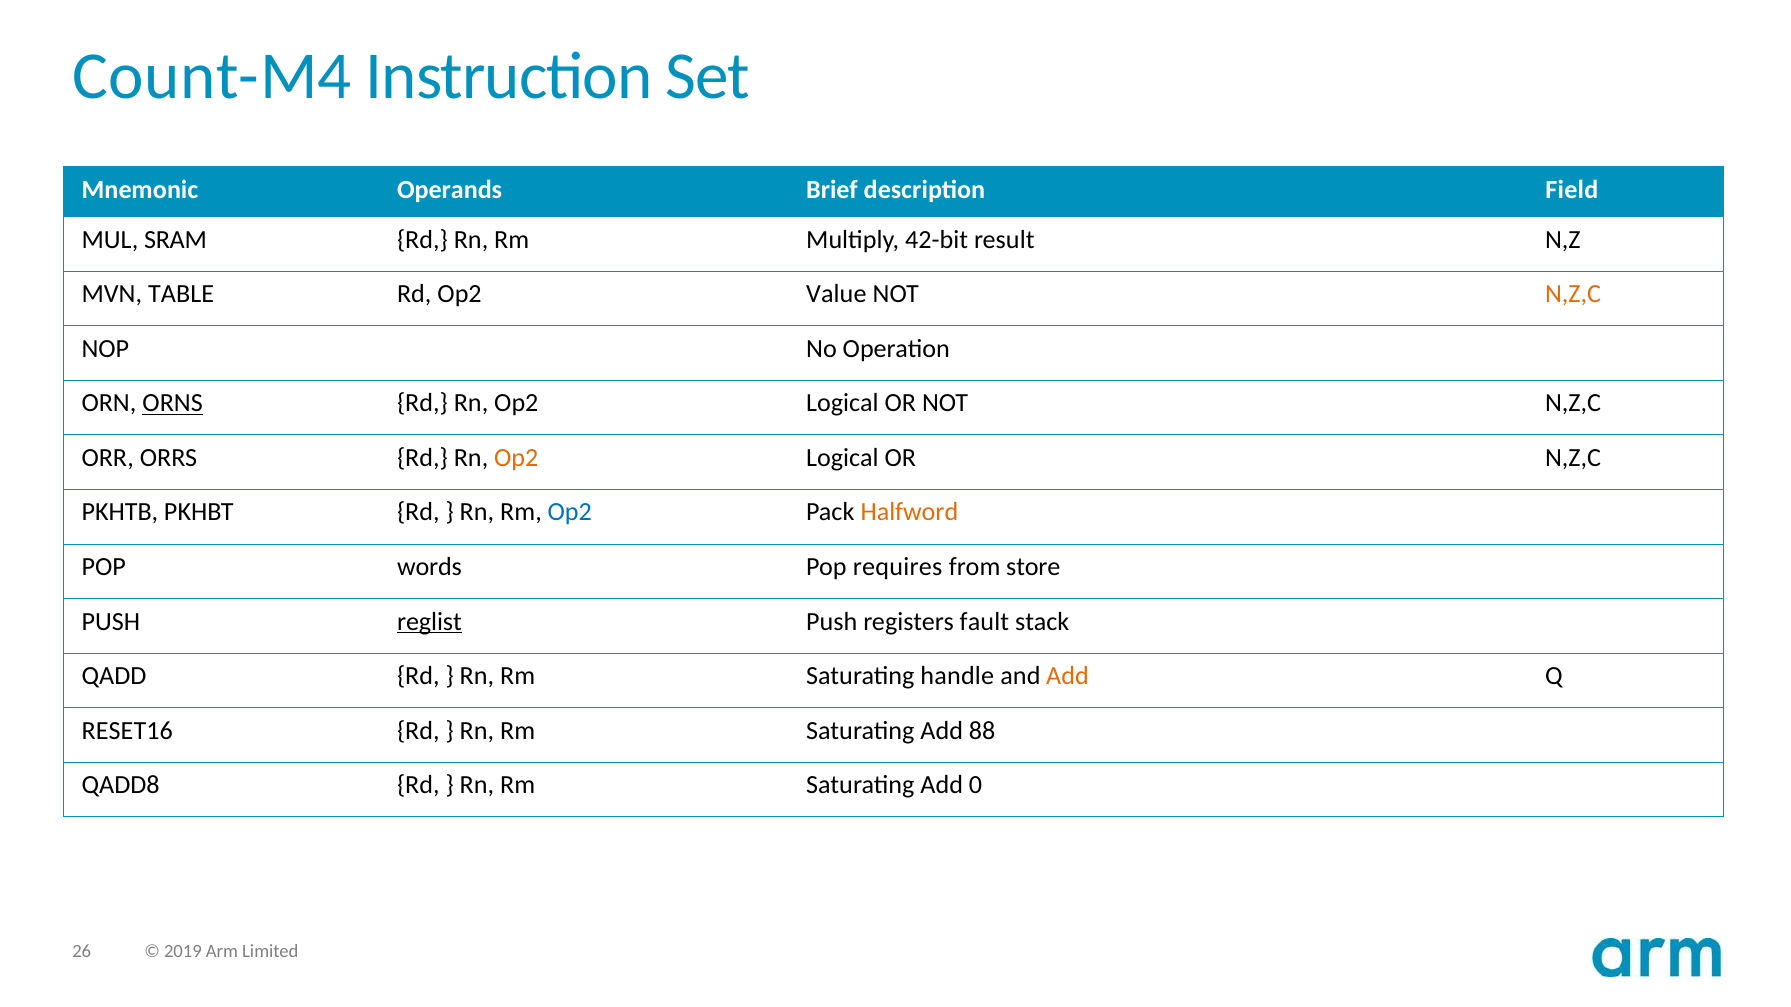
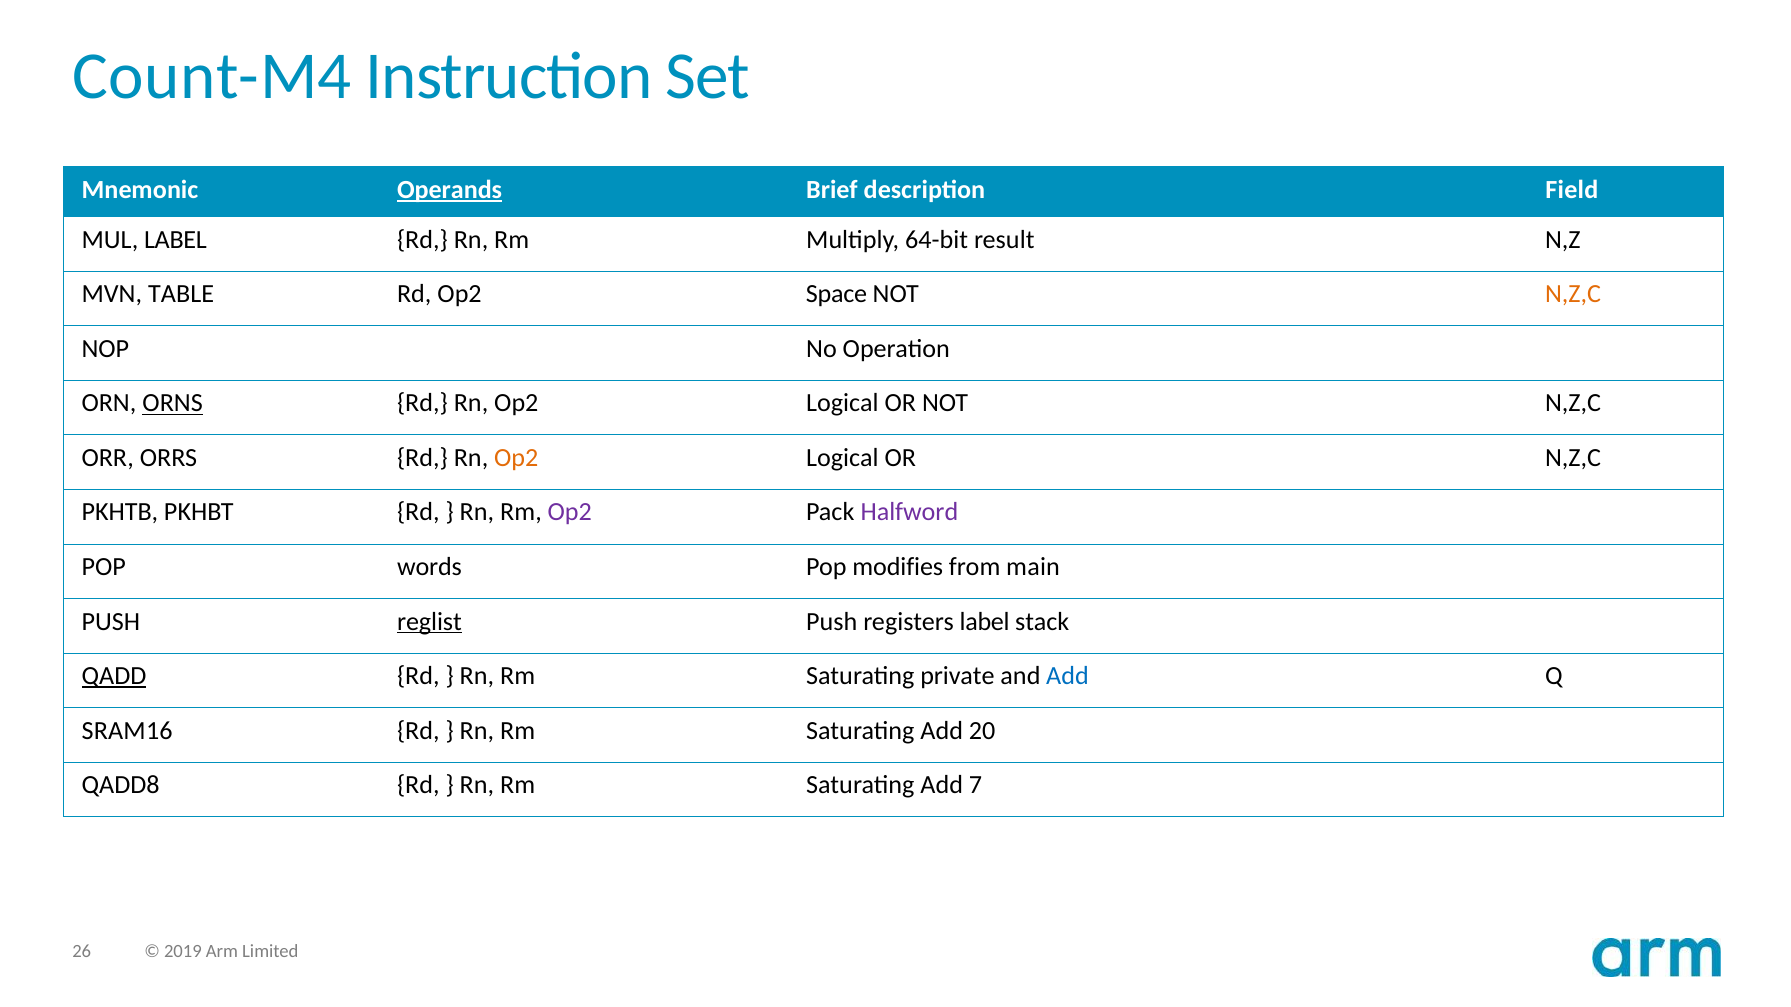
Operands underline: none -> present (450, 190)
MUL SRAM: SRAM -> LABEL (175, 240)
42-bit: 42-bit -> 64-bit (937, 240)
Value: Value -> Space (837, 294)
Op2 colour: blue -> purple (570, 513)
Halfword colour: orange -> purple (909, 513)
requires: requires -> modifies (898, 567)
store: store -> main (1033, 567)
registers fault: fault -> label (985, 622)
QADD underline: none -> present (114, 676)
handle: handle -> private (957, 676)
Add colour: orange -> blue (1068, 676)
RESET16: RESET16 -> SRAM16 (127, 731)
88: 88 -> 20 (982, 731)
0: 0 -> 7 (975, 785)
